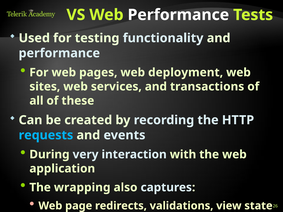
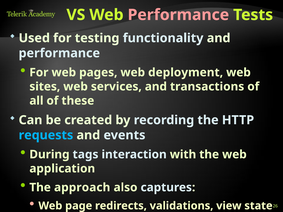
Performance colour: white -> pink (178, 15)
very: very -> tags (86, 155)
wrapping: wrapping -> approach (82, 188)
